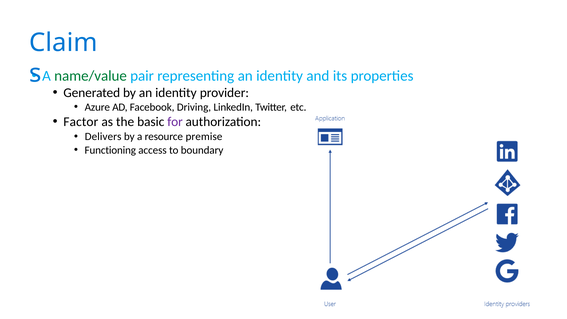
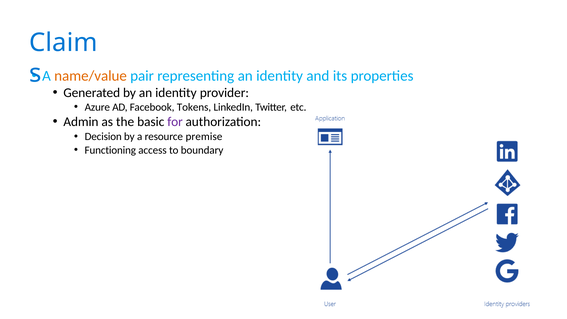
name/value colour: green -> orange (91, 76)
Driving: Driving -> Tokens (194, 107)
Factor: Factor -> Admin (81, 122)
Delivers: Delivers -> Decision (103, 137)
